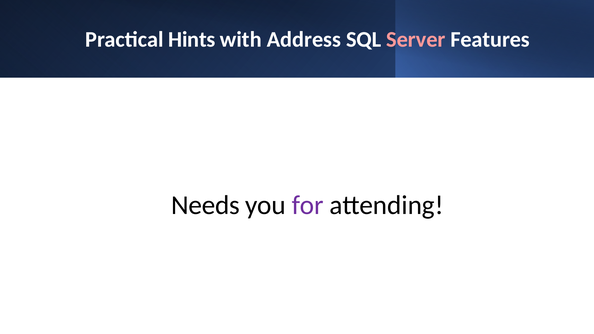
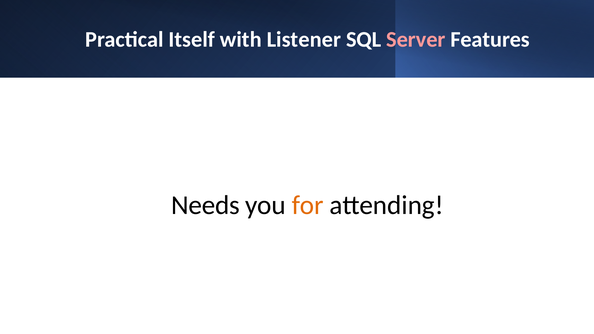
Hints: Hints -> Itself (192, 39)
Address: Address -> Listener (304, 39)
for colour: purple -> orange (308, 205)
